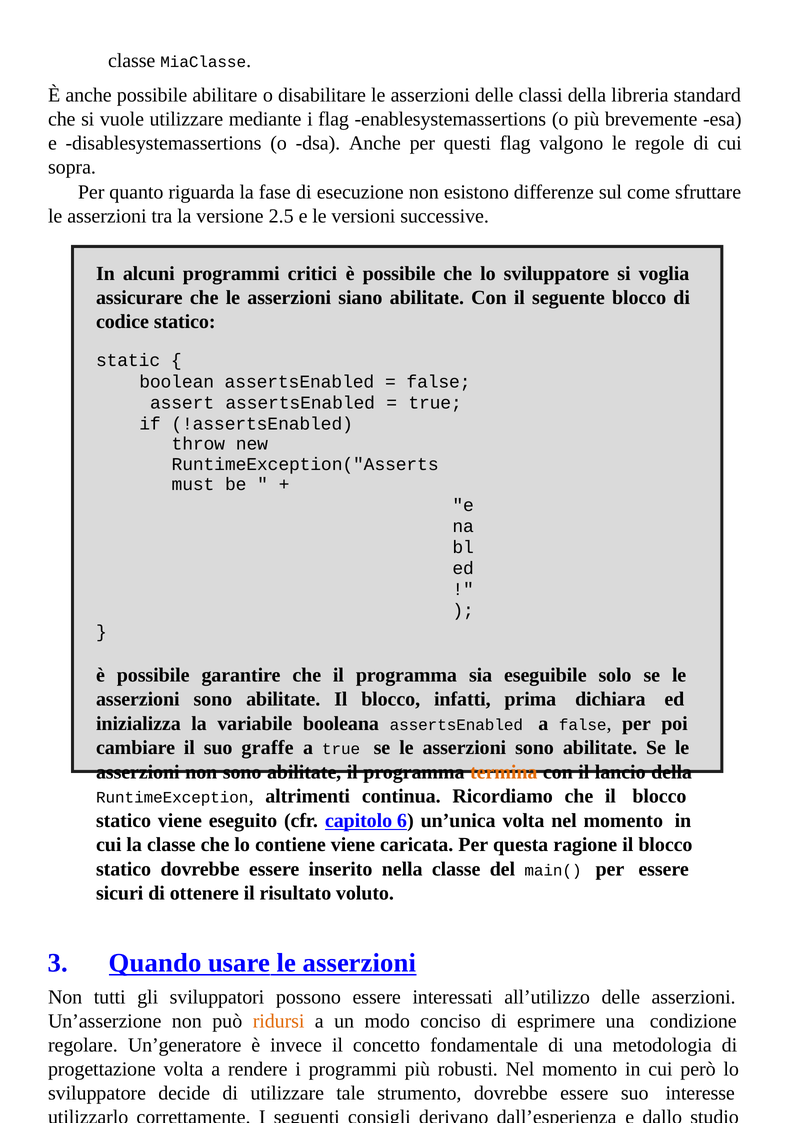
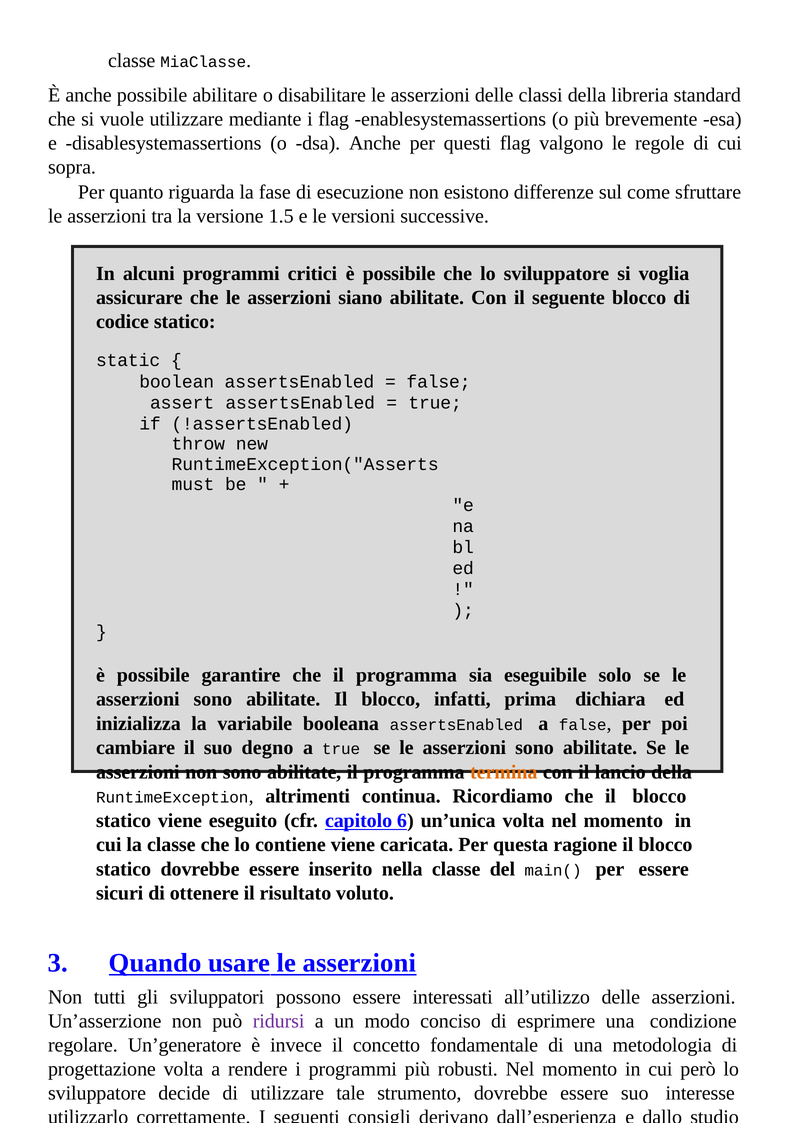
2.5: 2.5 -> 1.5 (281, 216)
graffe: graffe -> degno (268, 748)
ridursi colour: orange -> purple (279, 1022)
